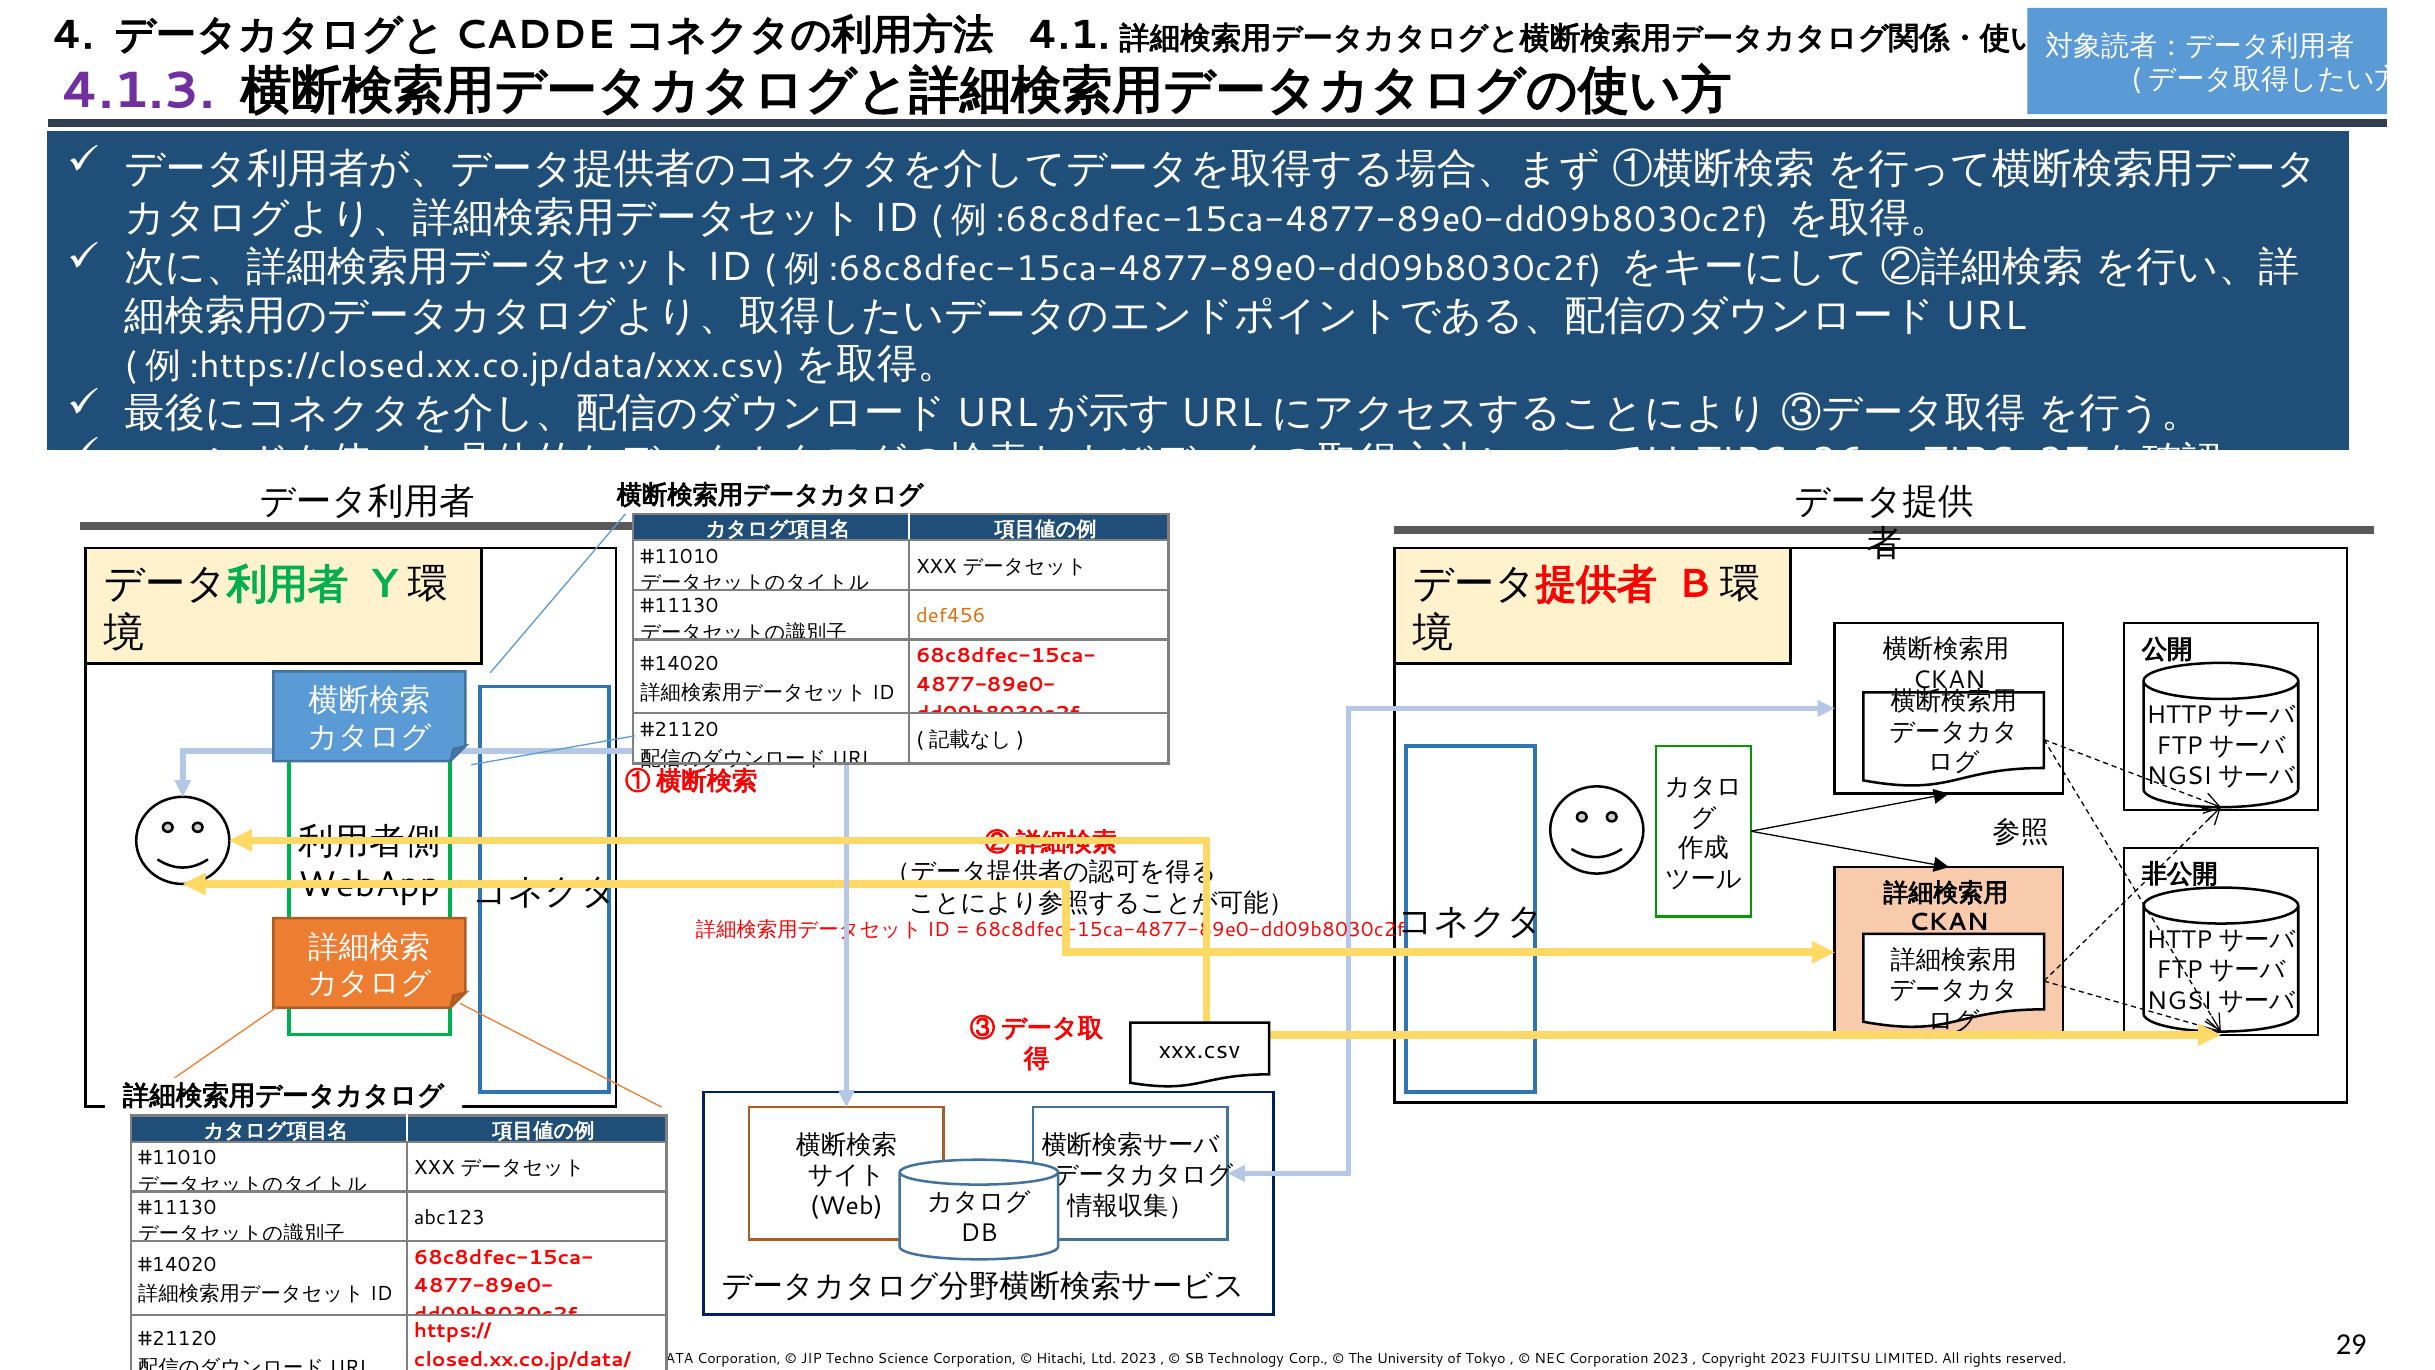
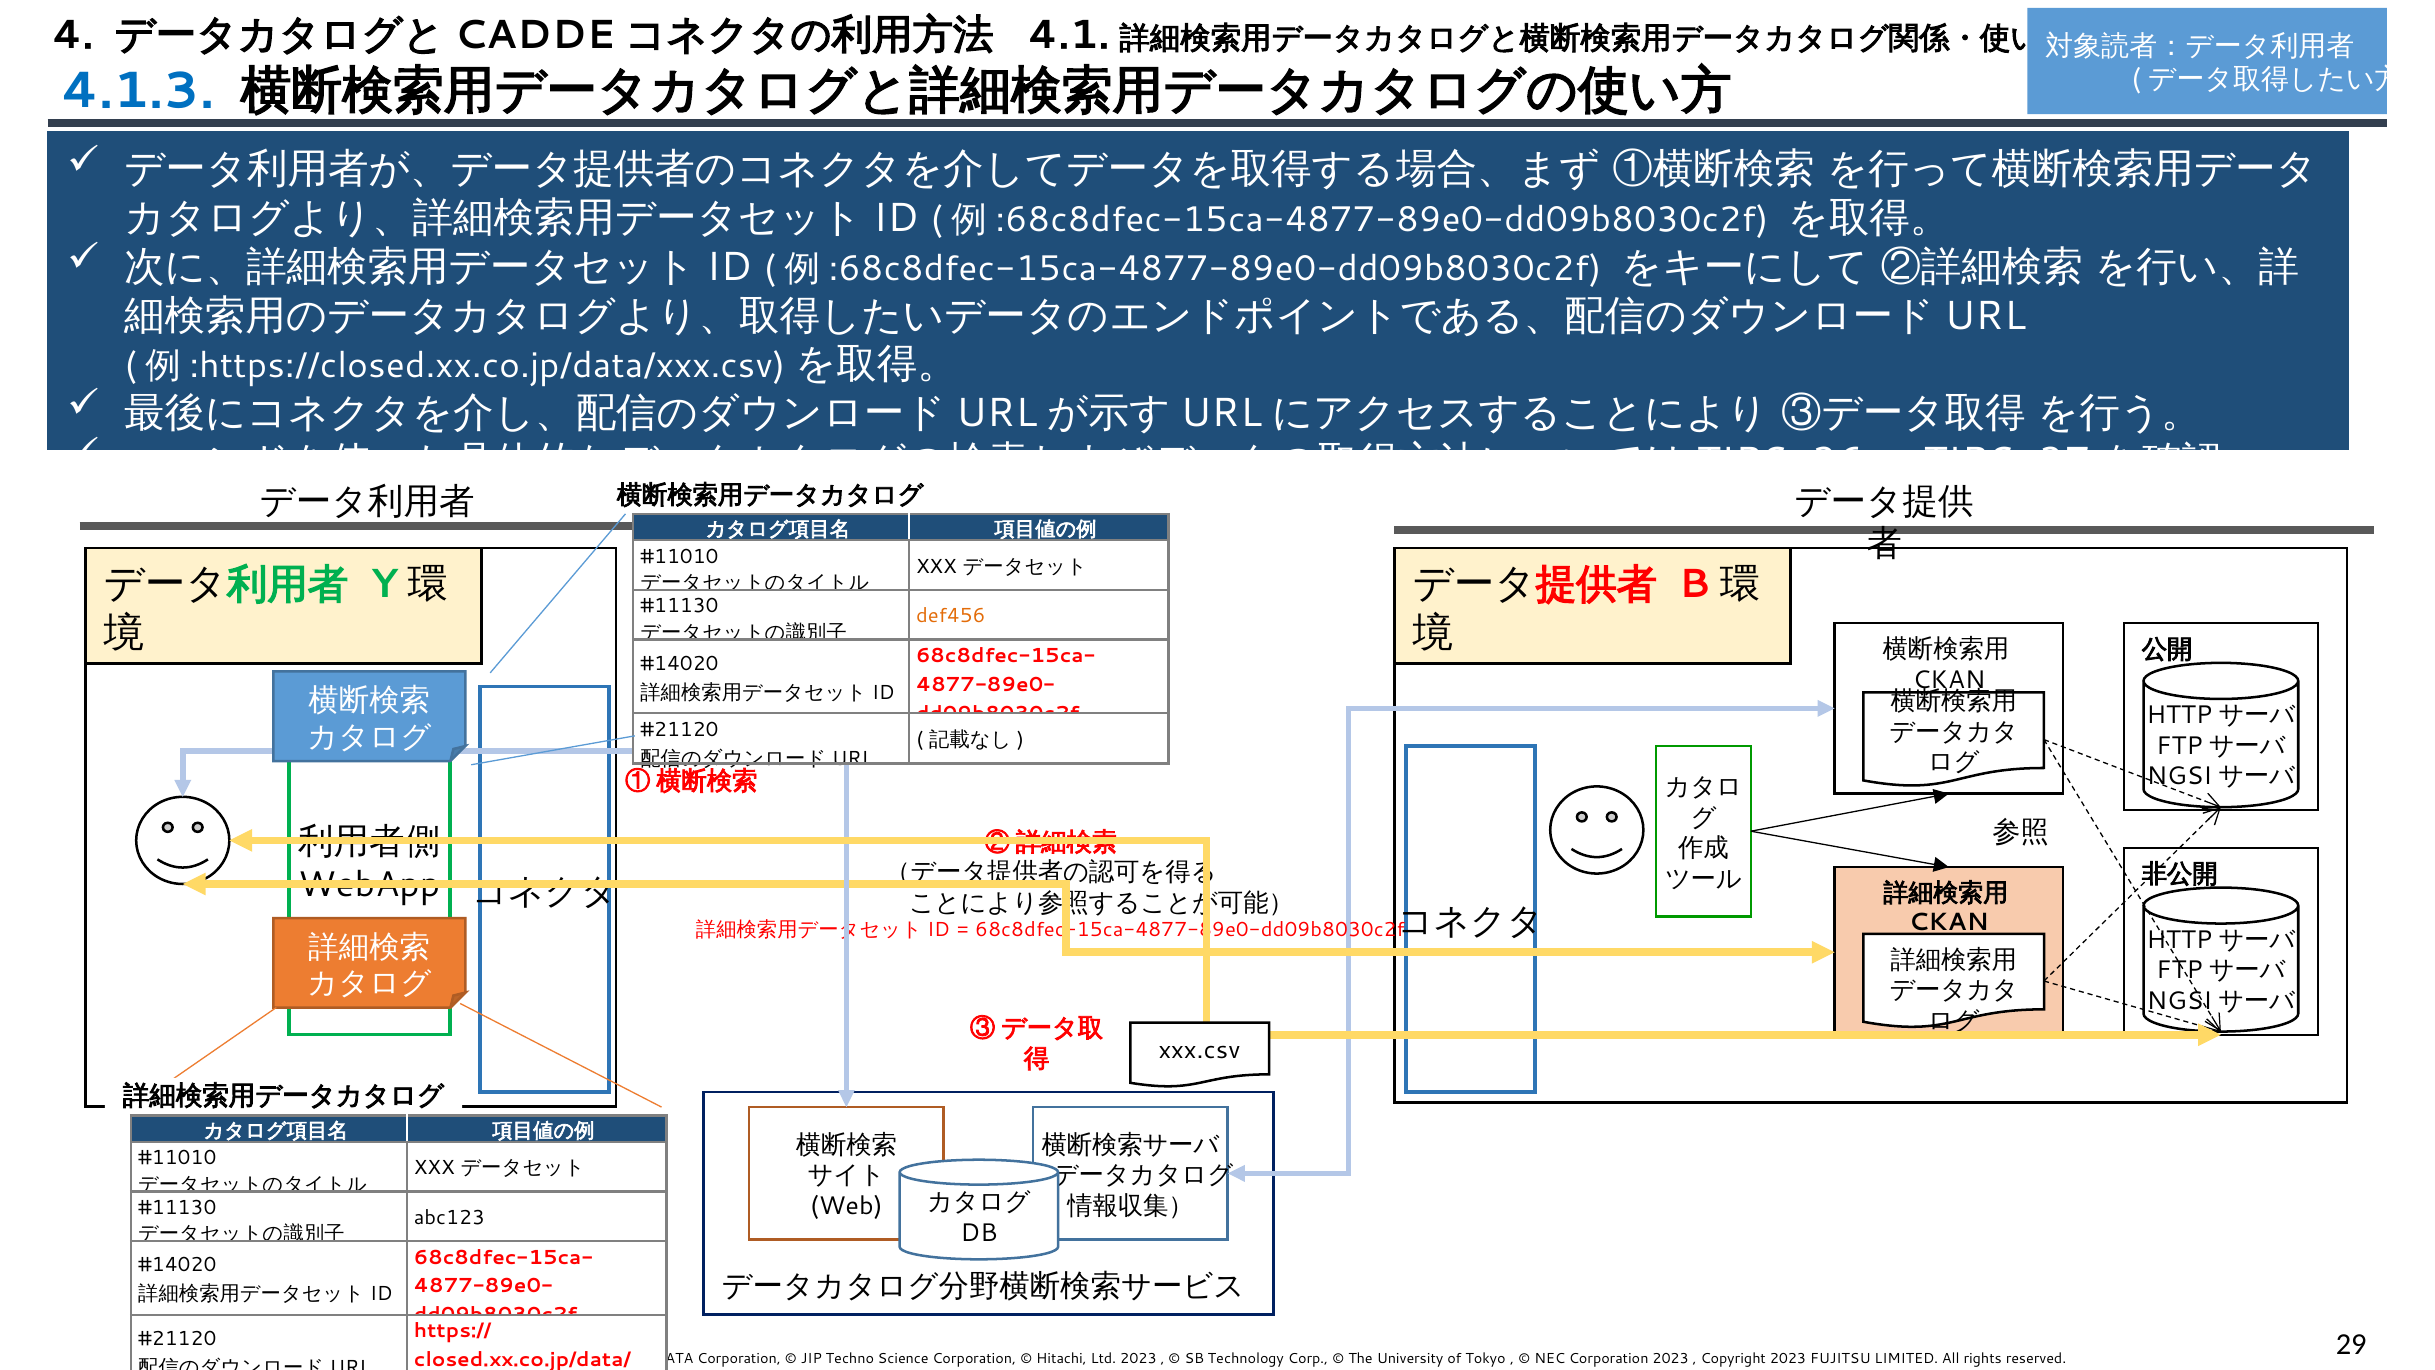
4.1.3 colour: purple -> blue (138, 90)
